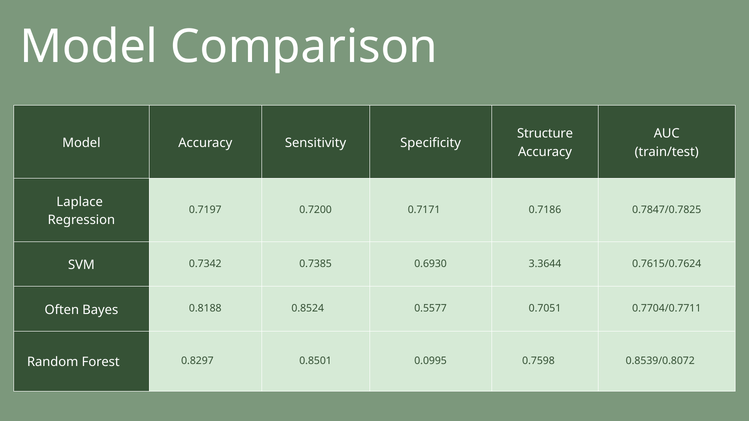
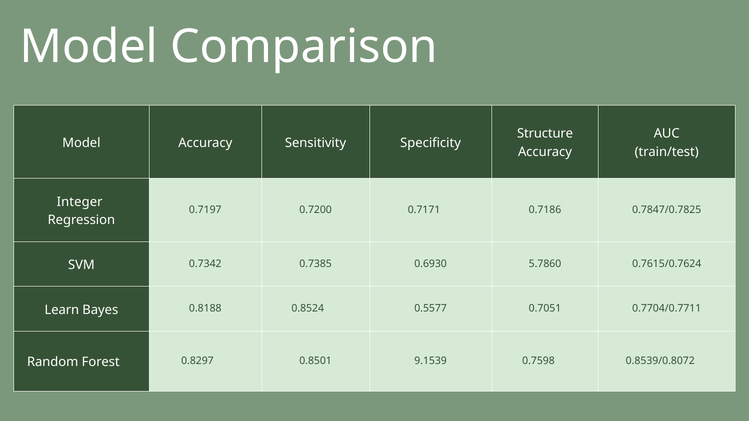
Laplace: Laplace -> Integer (80, 202)
3.3644: 3.3644 -> 5.7860 (545, 264)
Often: Often -> Learn (62, 310)
0.0995: 0.0995 -> 9.1539 (431, 361)
